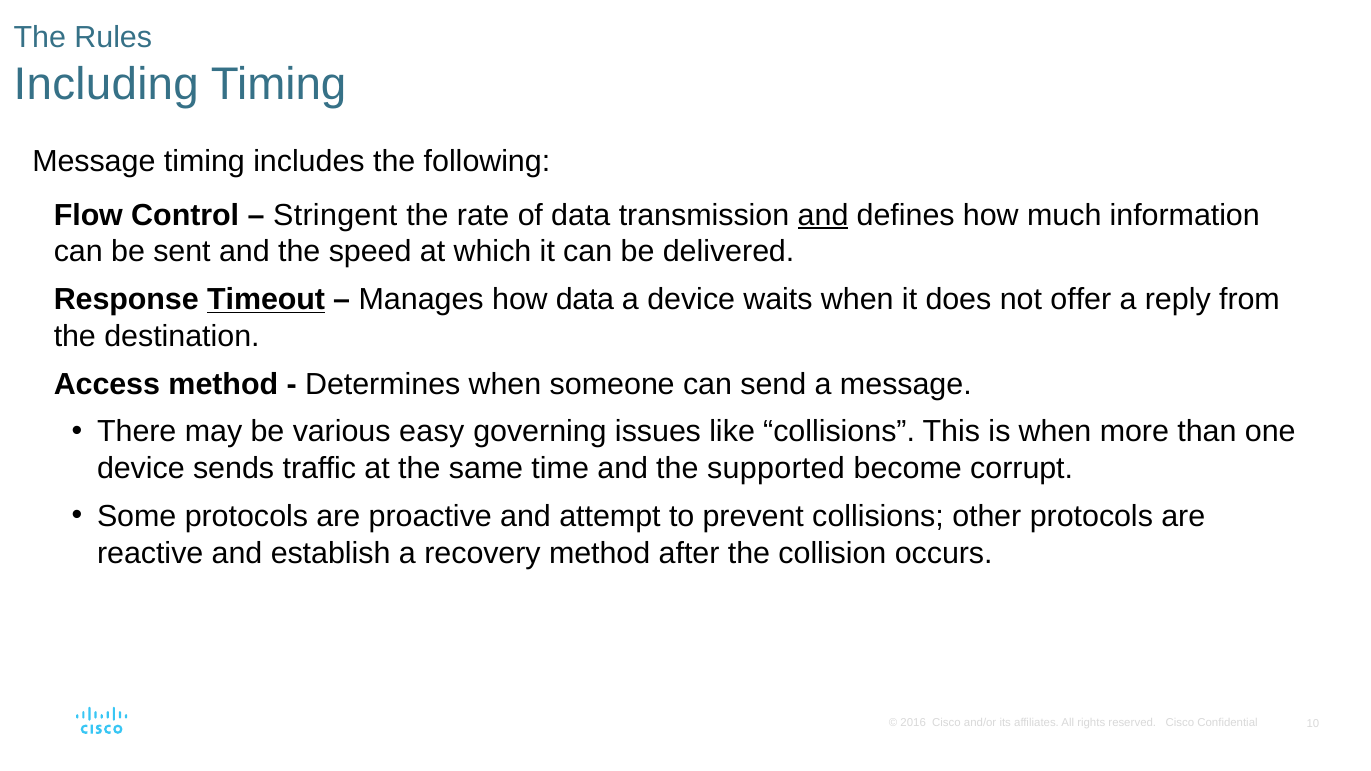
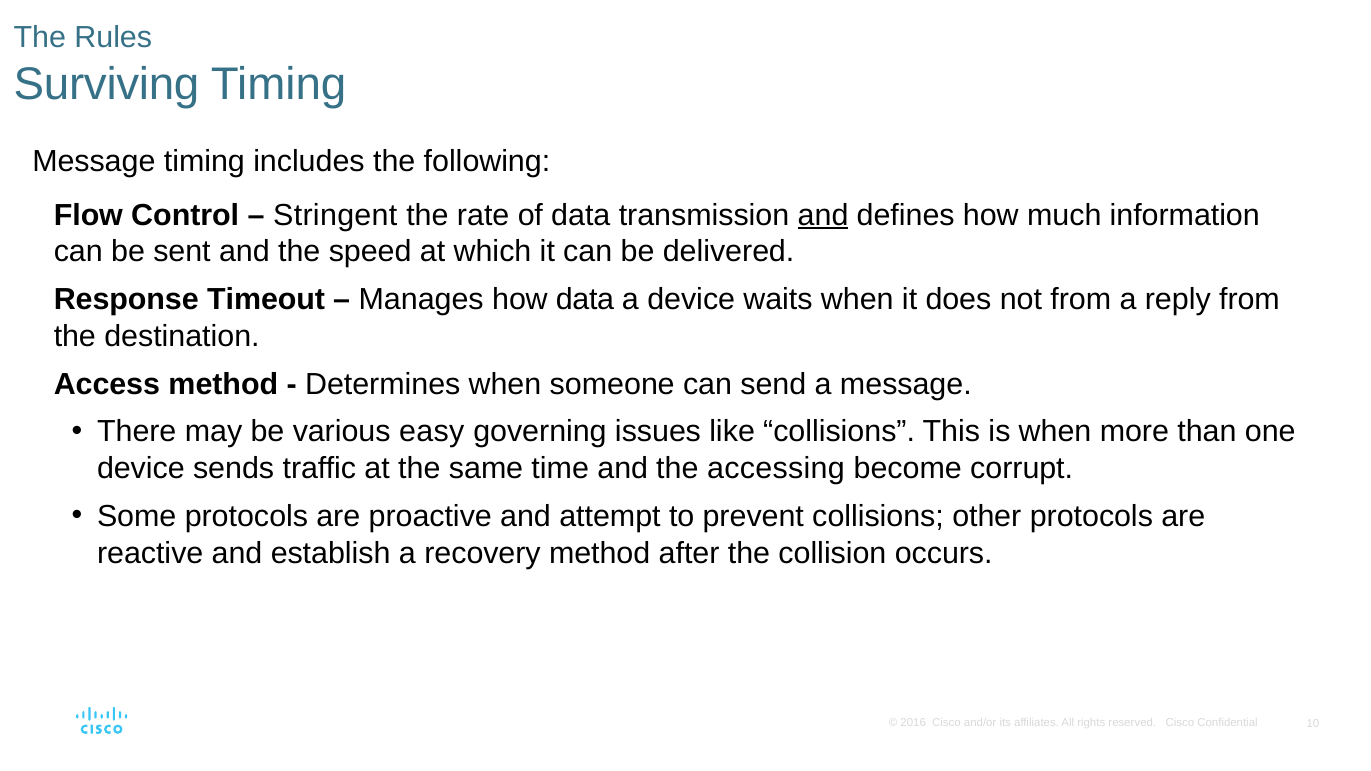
Including: Including -> Surviving (107, 84)
Timeout underline: present -> none (266, 300)
not offer: offer -> from (1081, 300)
supported: supported -> accessing (776, 469)
